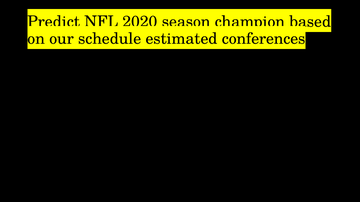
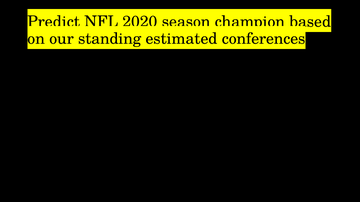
schedule: schedule -> standing (110, 39)
